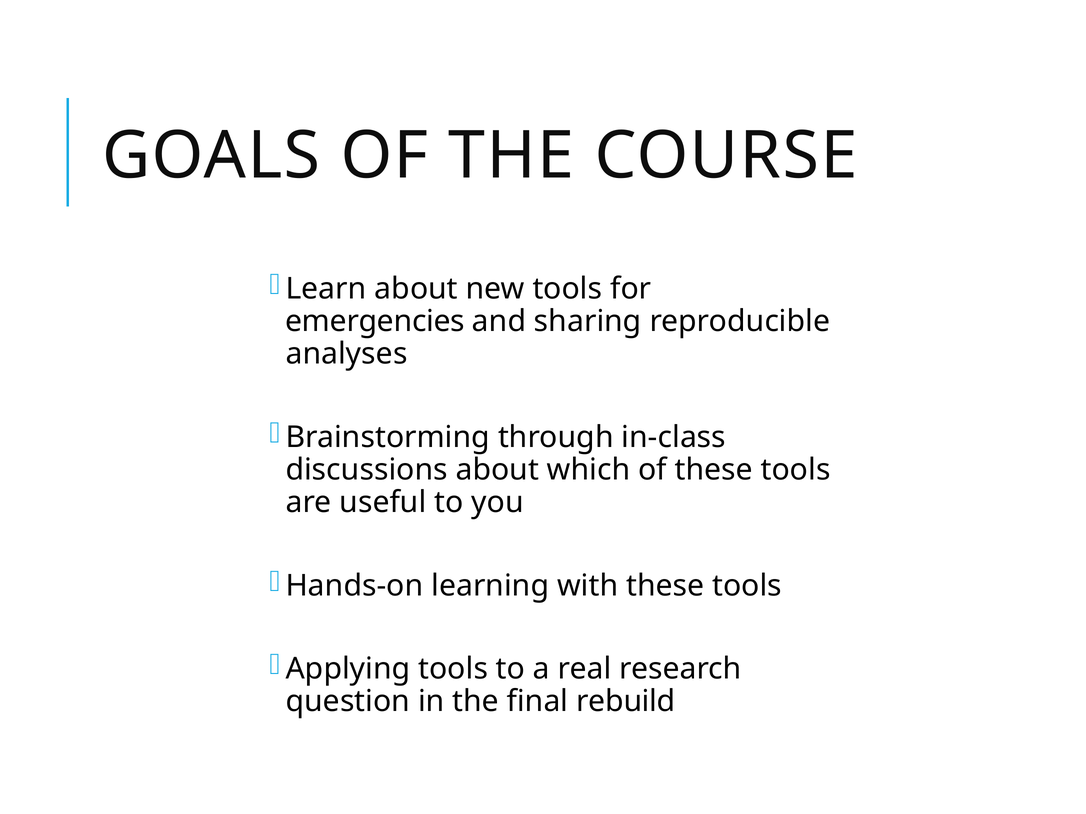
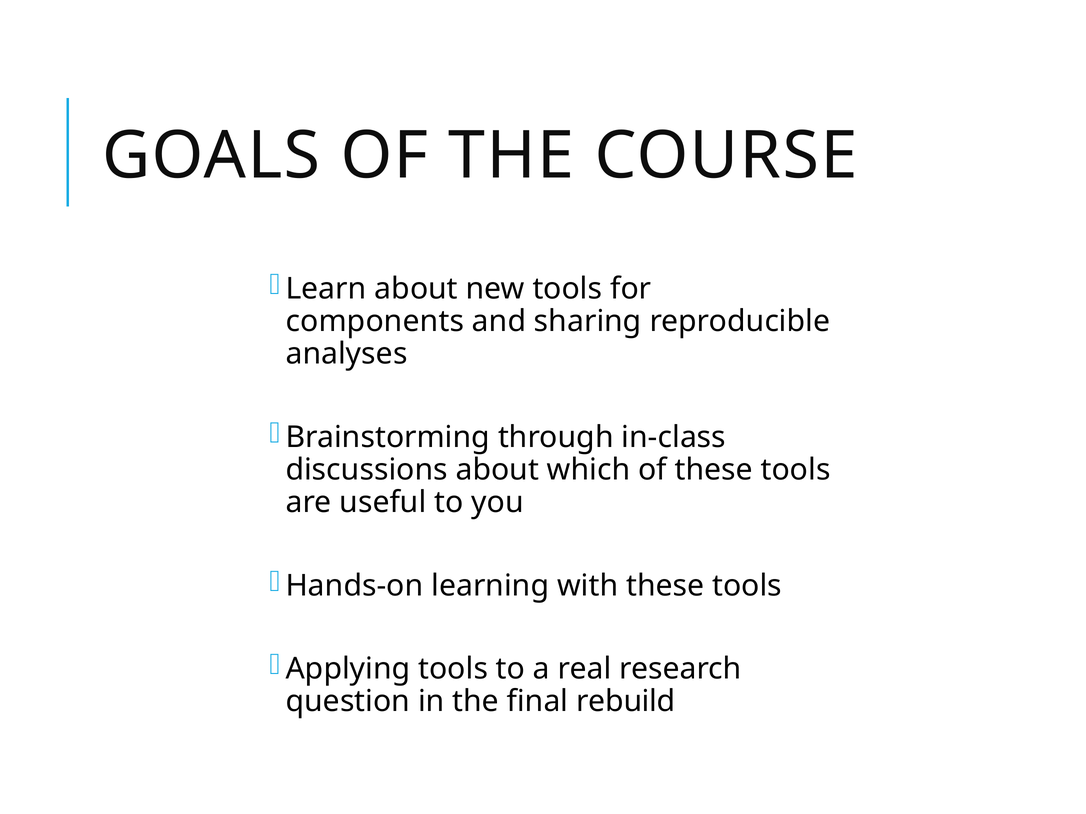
emergencies: emergencies -> components (375, 321)
